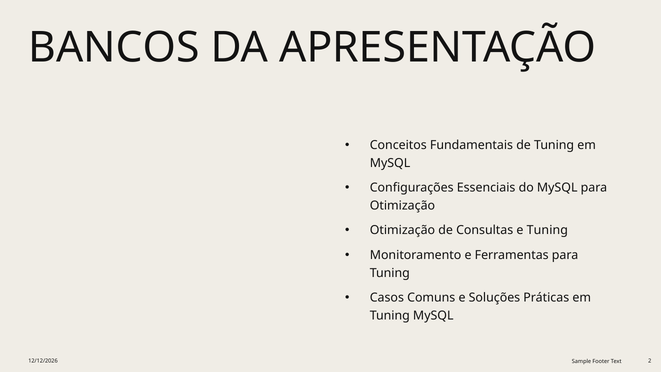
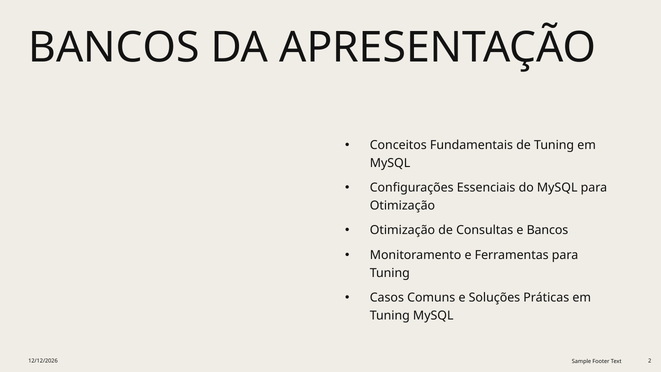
e Tuning: Tuning -> Bancos (547, 230)
